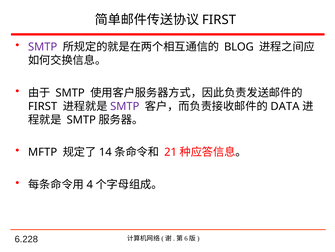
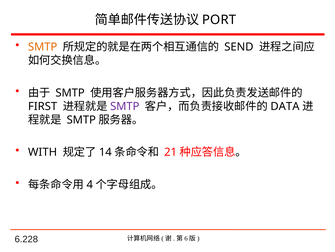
FIRST: FIRST -> PORT (219, 20)
SMTP colour: purple -> orange (43, 47)
BLOG: BLOG -> SEND (239, 47)
MFTP: MFTP -> WITH (43, 152)
